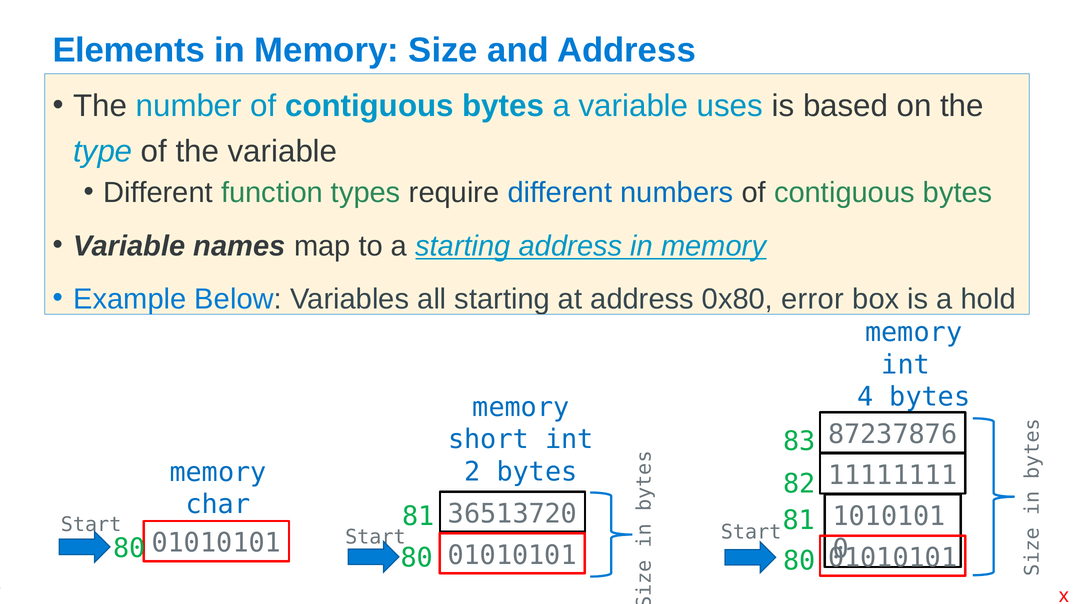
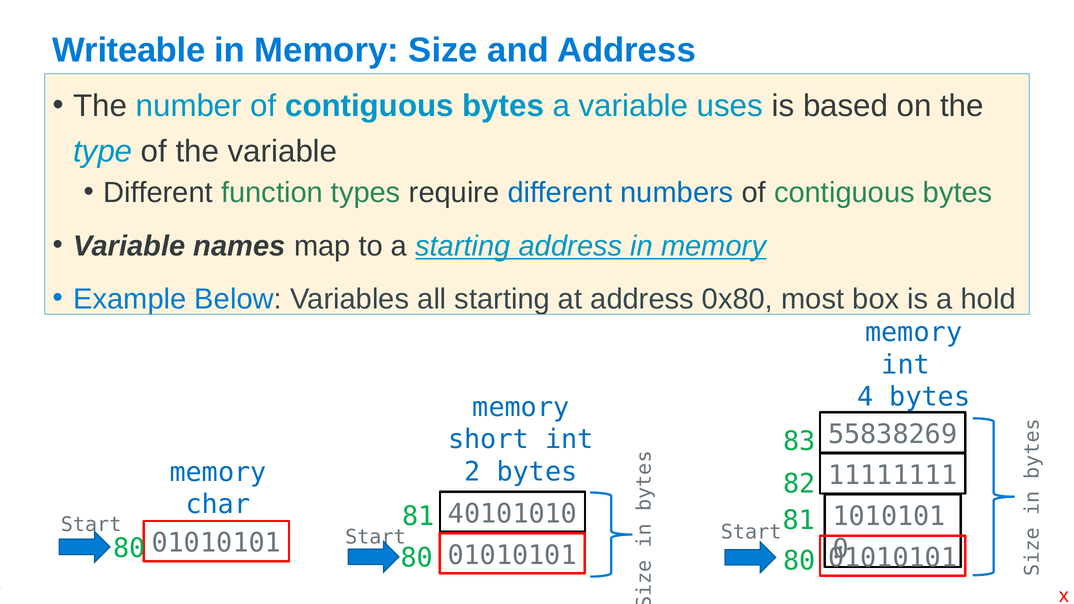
Elements: Elements -> Writeable (129, 51)
error: error -> most (813, 299)
87237876: 87237876 -> 55838269 (893, 434)
36513720: 36513720 -> 40101010 (513, 514)
